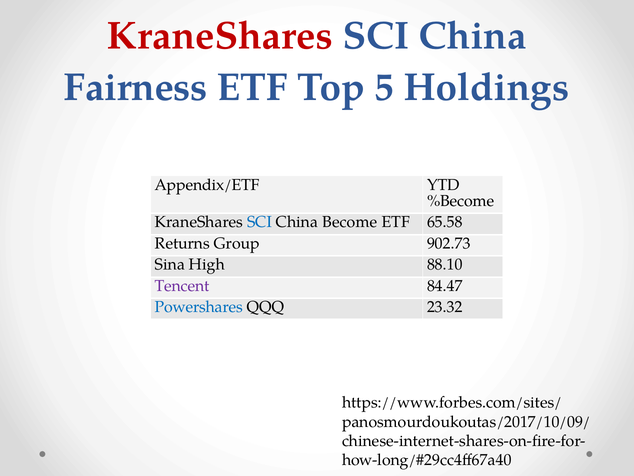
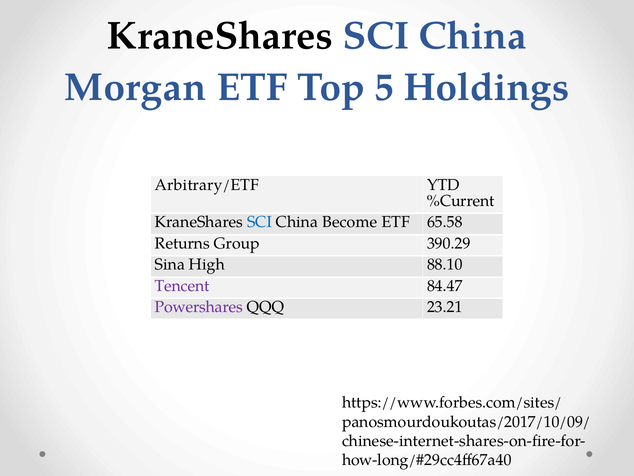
KraneShares colour: red -> black (220, 36)
Fairness: Fairness -> Morgan (135, 87)
Appendix/ETF: Appendix/ETF -> Arbitrary/ETF (207, 185)
%Become: %Become -> %Current (461, 201)
902.73: 902.73 -> 390.29 (449, 243)
Powershares colour: blue -> purple (199, 307)
23.32: 23.32 -> 23.21 (445, 307)
